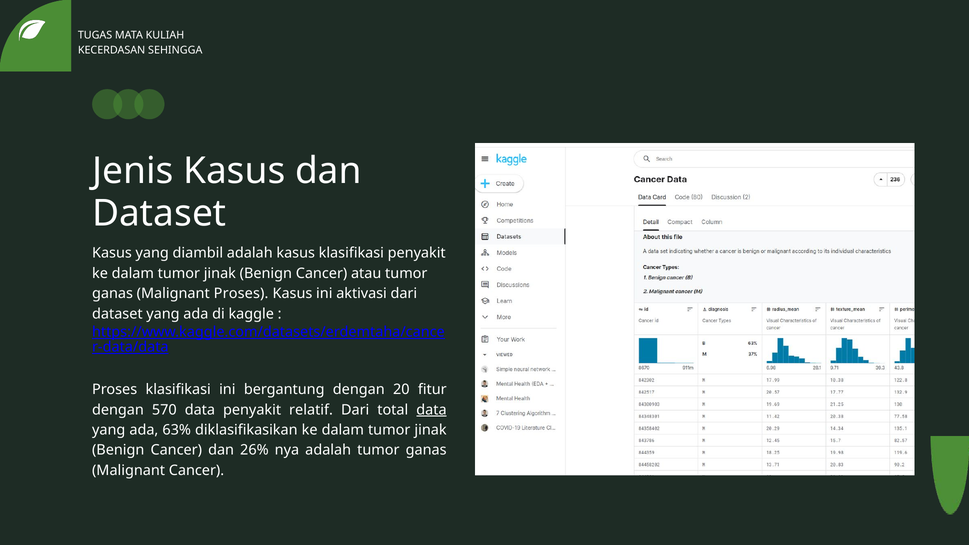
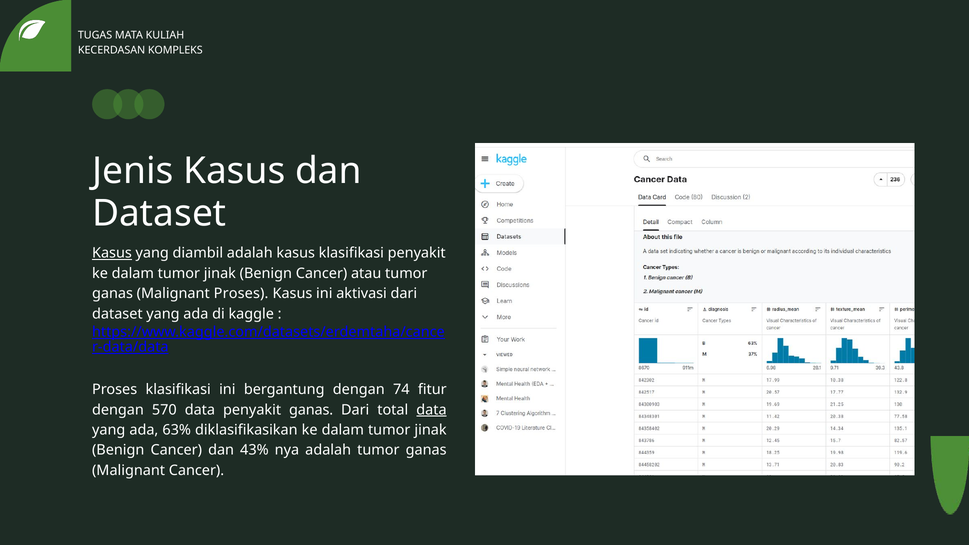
SEHINGGA: SEHINGGA -> KOMPLEKS (175, 50)
Kasus underline: none -> present (112, 253)
20: 20 -> 74 (401, 390)
penyakit relatif: relatif -> ganas (311, 410)
26%: 26% -> 43% (254, 450)
